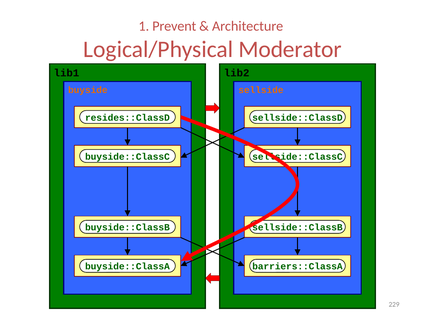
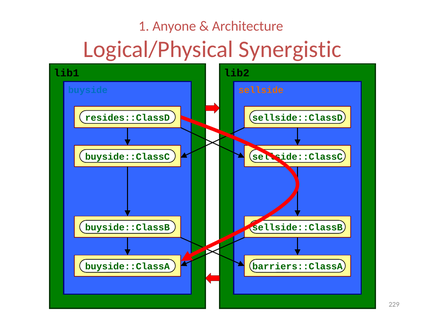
Prevent: Prevent -> Anyone (174, 26)
Moderator: Moderator -> Synergistic (290, 49)
buyside colour: orange -> blue (88, 90)
